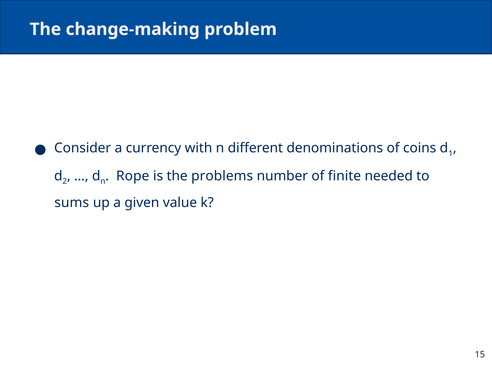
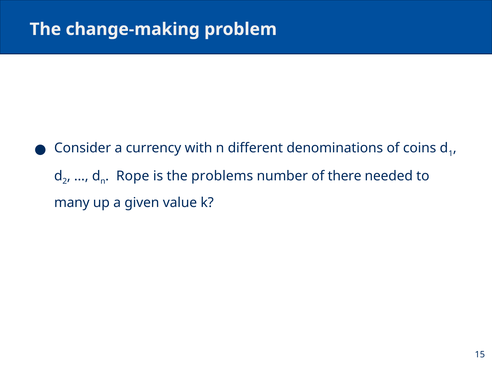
finite: finite -> there (345, 176)
sums: sums -> many (72, 203)
